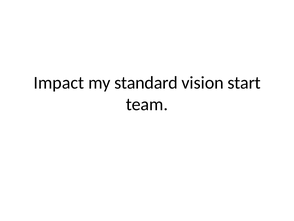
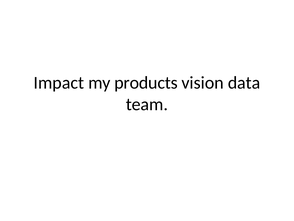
standard: standard -> products (146, 83)
start: start -> data (244, 83)
